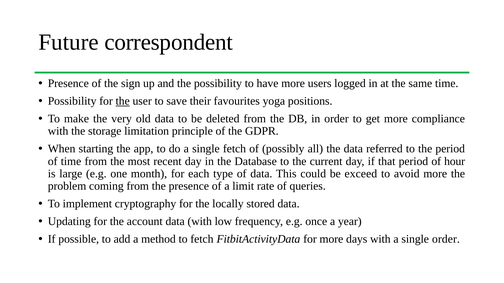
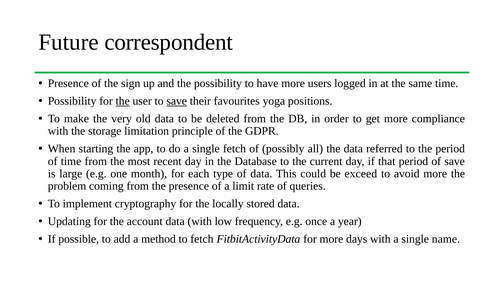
save underline: none -> present (177, 101)
of hour: hour -> save (455, 162)
single order: order -> name (446, 240)
